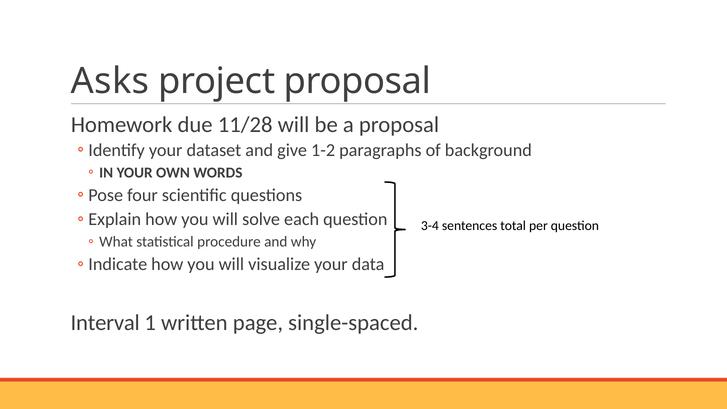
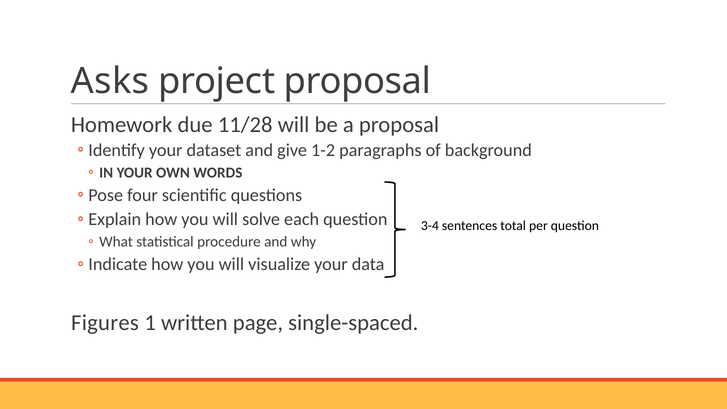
Interval: Interval -> Figures (105, 323)
